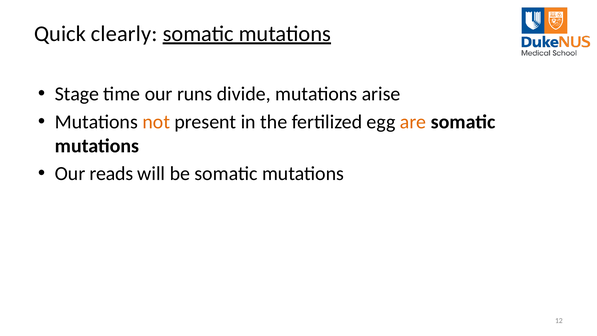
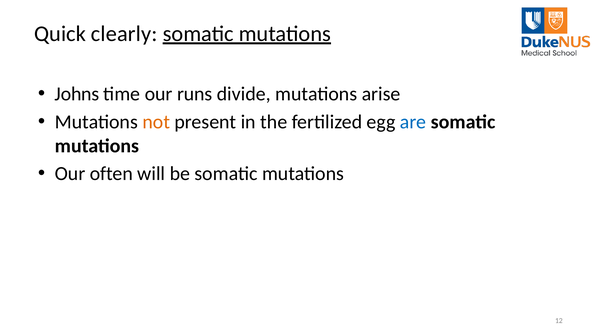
Stage: Stage -> Johns (77, 94)
are colour: orange -> blue (413, 122)
reads: reads -> often (111, 174)
